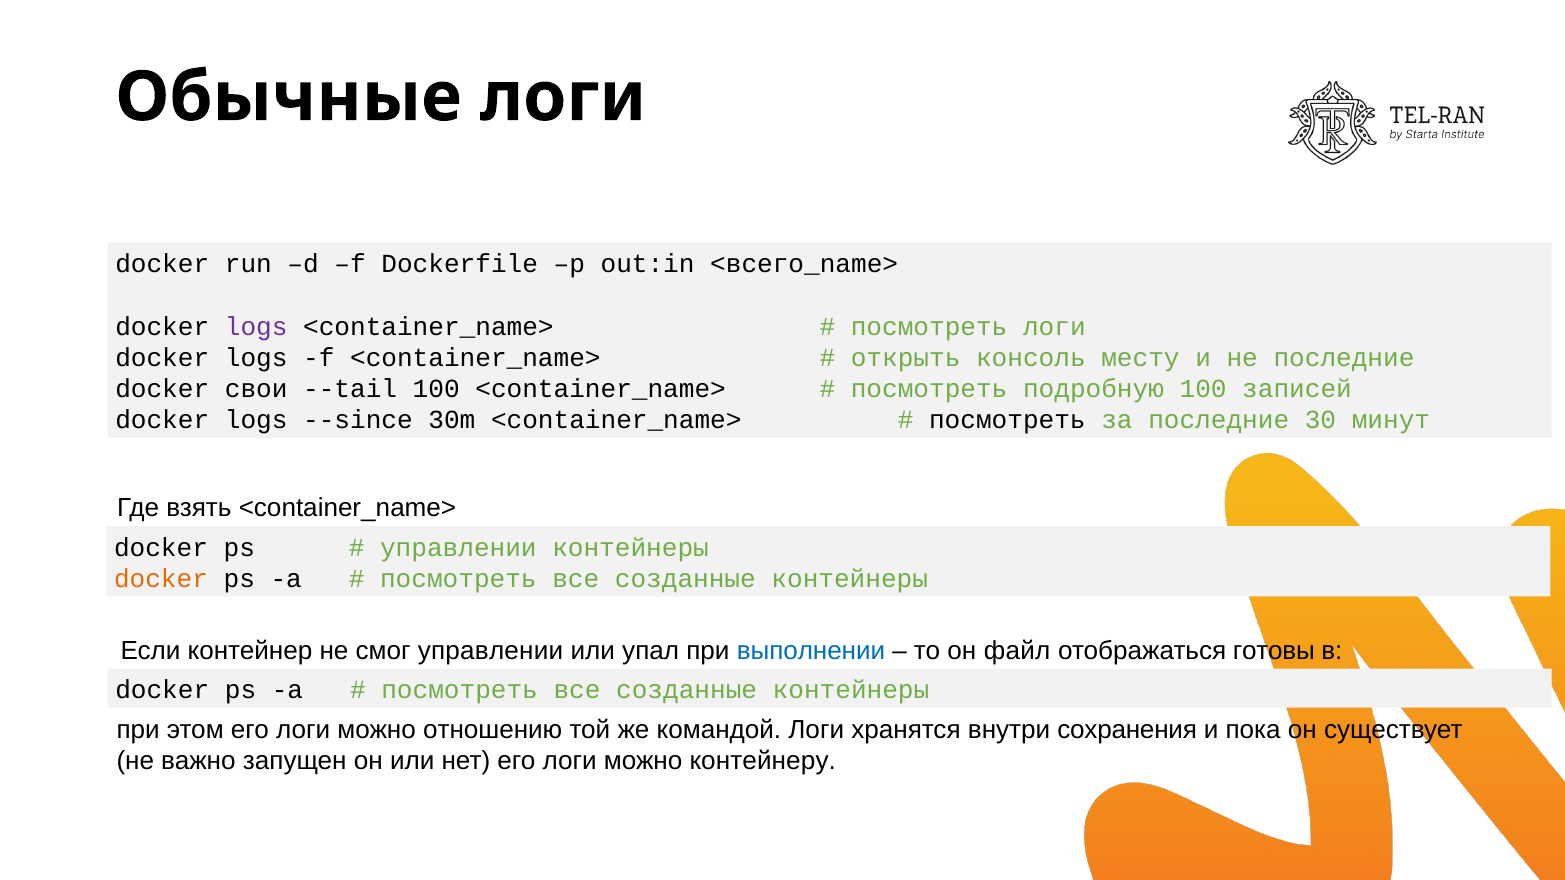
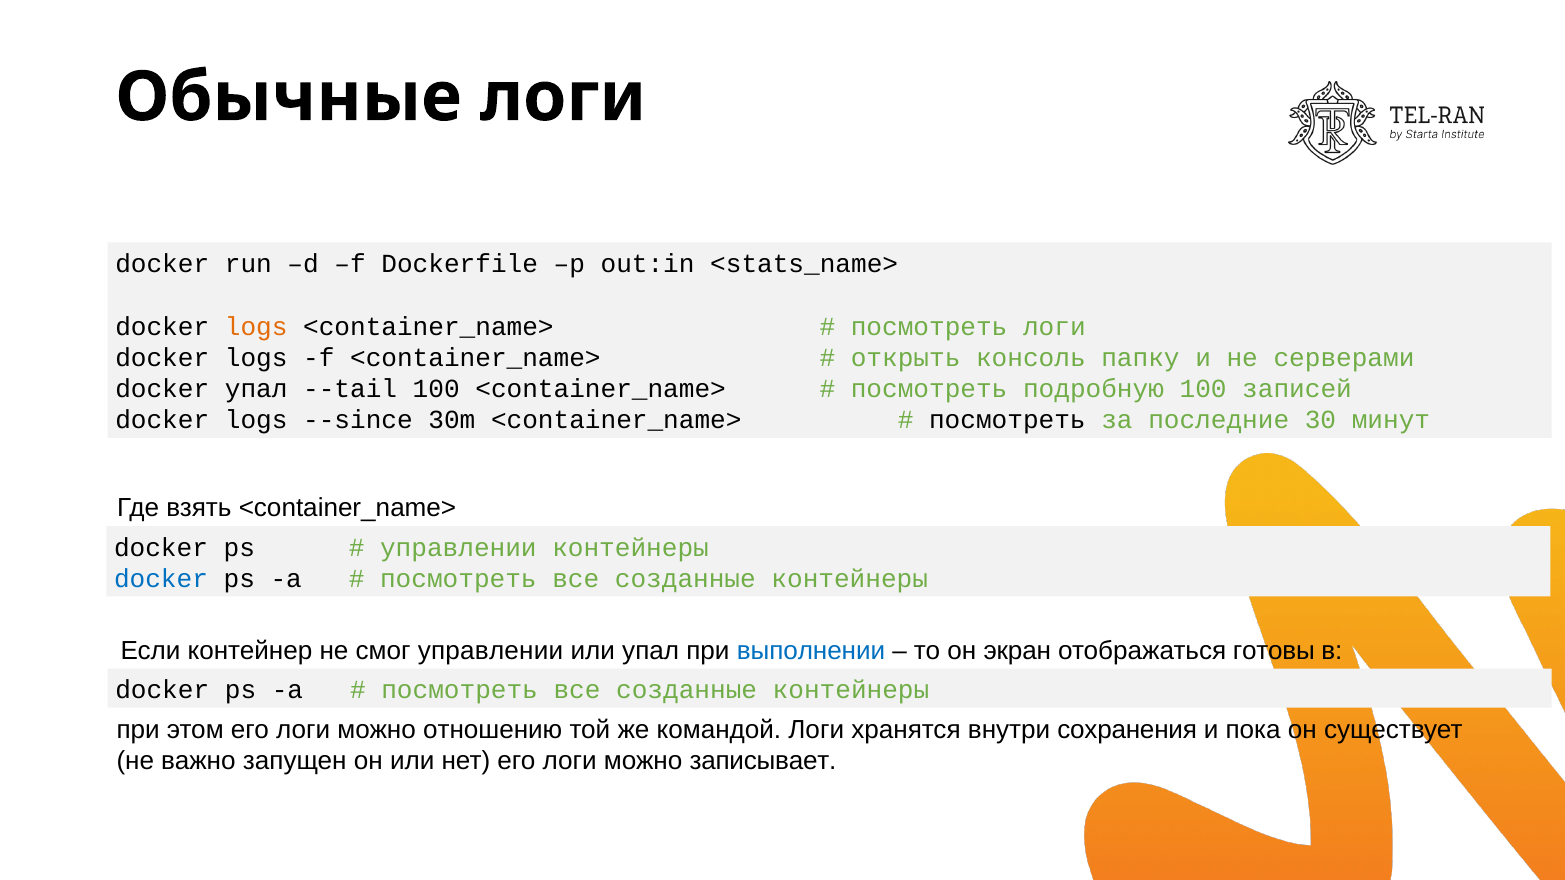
<всего_name>: <всего_name> -> <stats_name> (804, 264)
logs colour: purple -> orange (256, 327)
месту: месту -> папку (1140, 358)
не последние: последние -> серверами (1344, 358)
docker свои: свои -> упал (256, 389)
docker colour: orange -> blue (161, 579)
файл: файл -> экран (1017, 651)
контейнеру: контейнеру -> записывает (763, 761)
